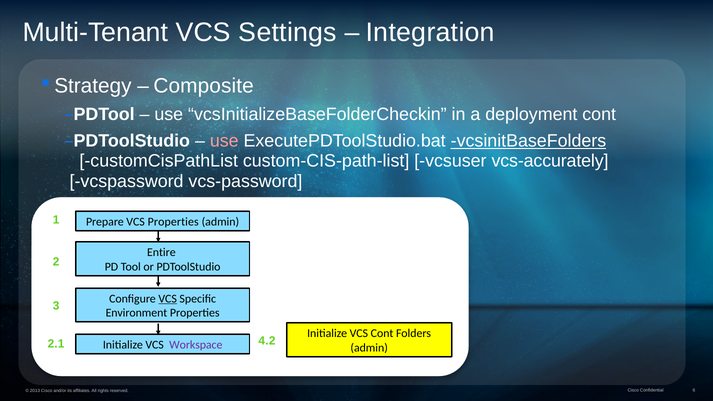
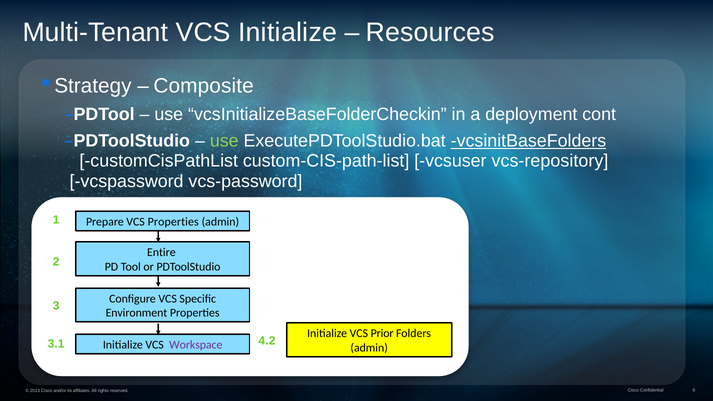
VCS Settings: Settings -> Initialize (288, 32)
Integration: Integration -> Resources (430, 32)
use colour: pink -> light green (224, 141)
vcs-accurately: vcs-accurately -> vcs-repository (550, 161)
VCS underline: present -> none (168, 299)
VCS Cont: Cont -> Prior (382, 334)
2.1: 2.1 -> 3.1 (56, 344)
